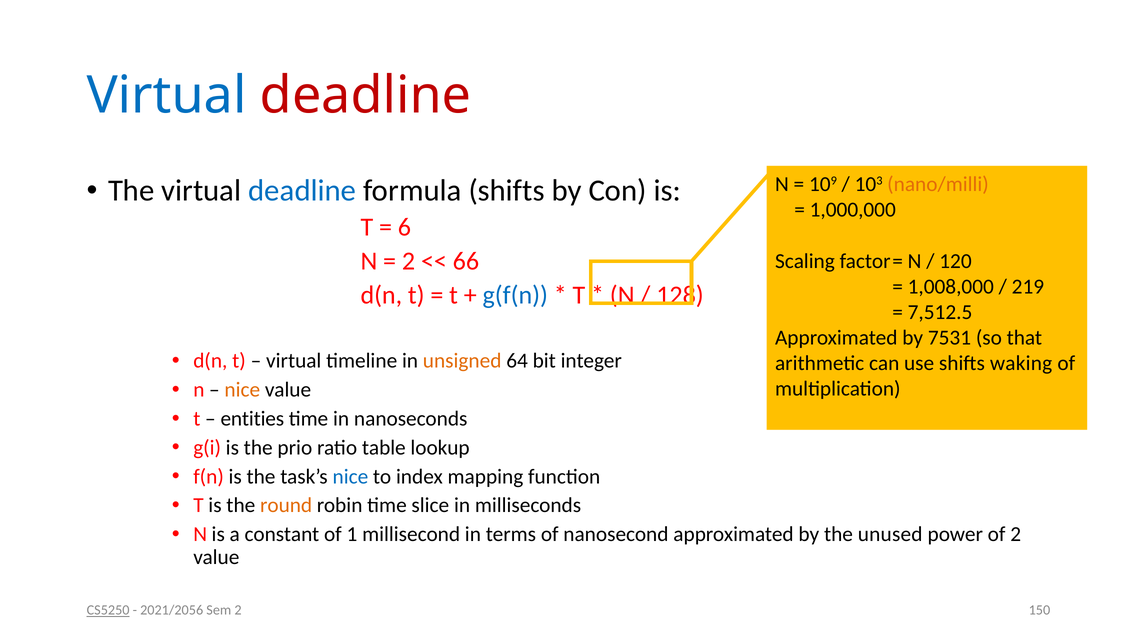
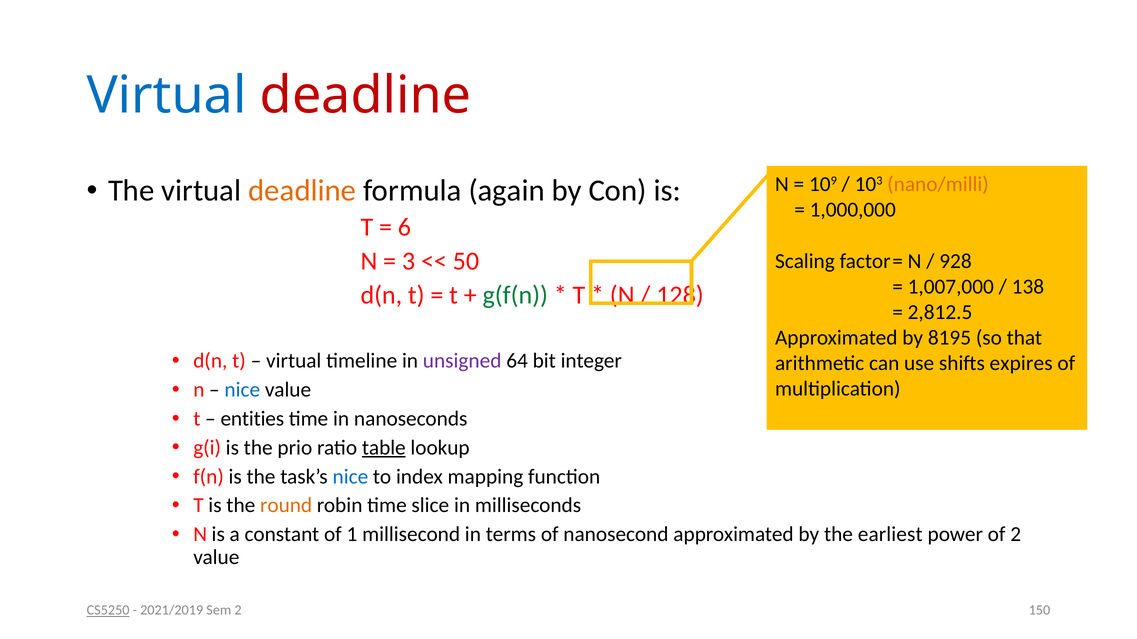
deadline colour: blue -> orange (302, 191)
formula shifts: shifts -> again (507, 191)
2: 2 -> 3 (409, 262)
66: 66 -> 50 (466, 262)
120: 120 -> 928 (956, 261)
1,008,000: 1,008,000 -> 1,007,000 (951, 287)
219: 219 -> 138 (1028, 287)
g(f(n colour: blue -> green (515, 296)
7,512.5: 7,512.5 -> 2,812.5 (940, 312)
7531: 7531 -> 8195 (949, 338)
unsigned colour: orange -> purple (462, 361)
waking: waking -> expires (1021, 364)
nice colour: orange -> blue (242, 390)
table underline: none -> present (384, 448)
unused: unused -> earliest (890, 535)
2021/2056: 2021/2056 -> 2021/2019 (172, 611)
